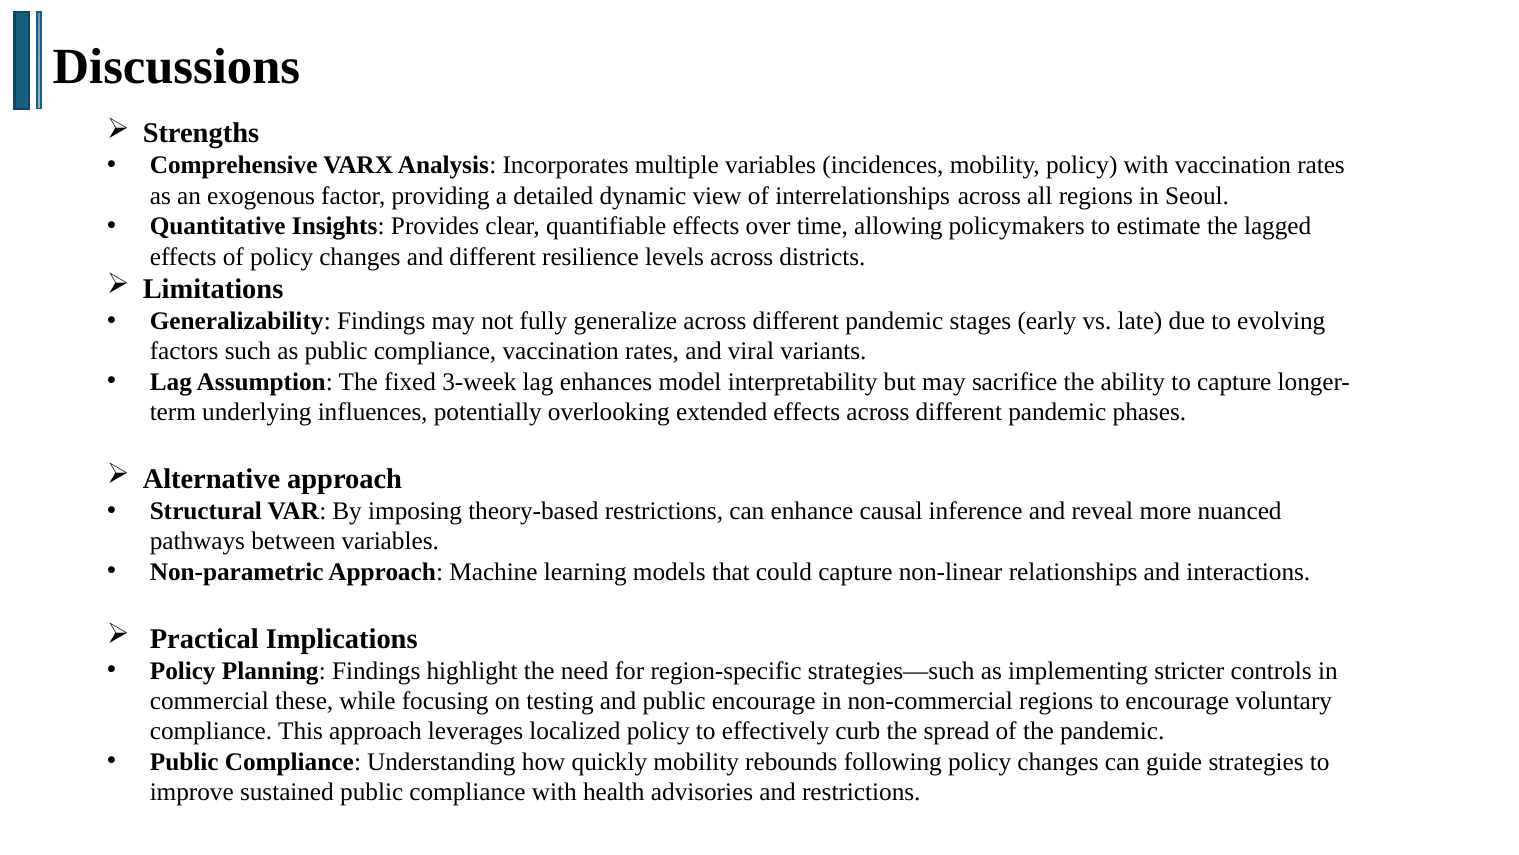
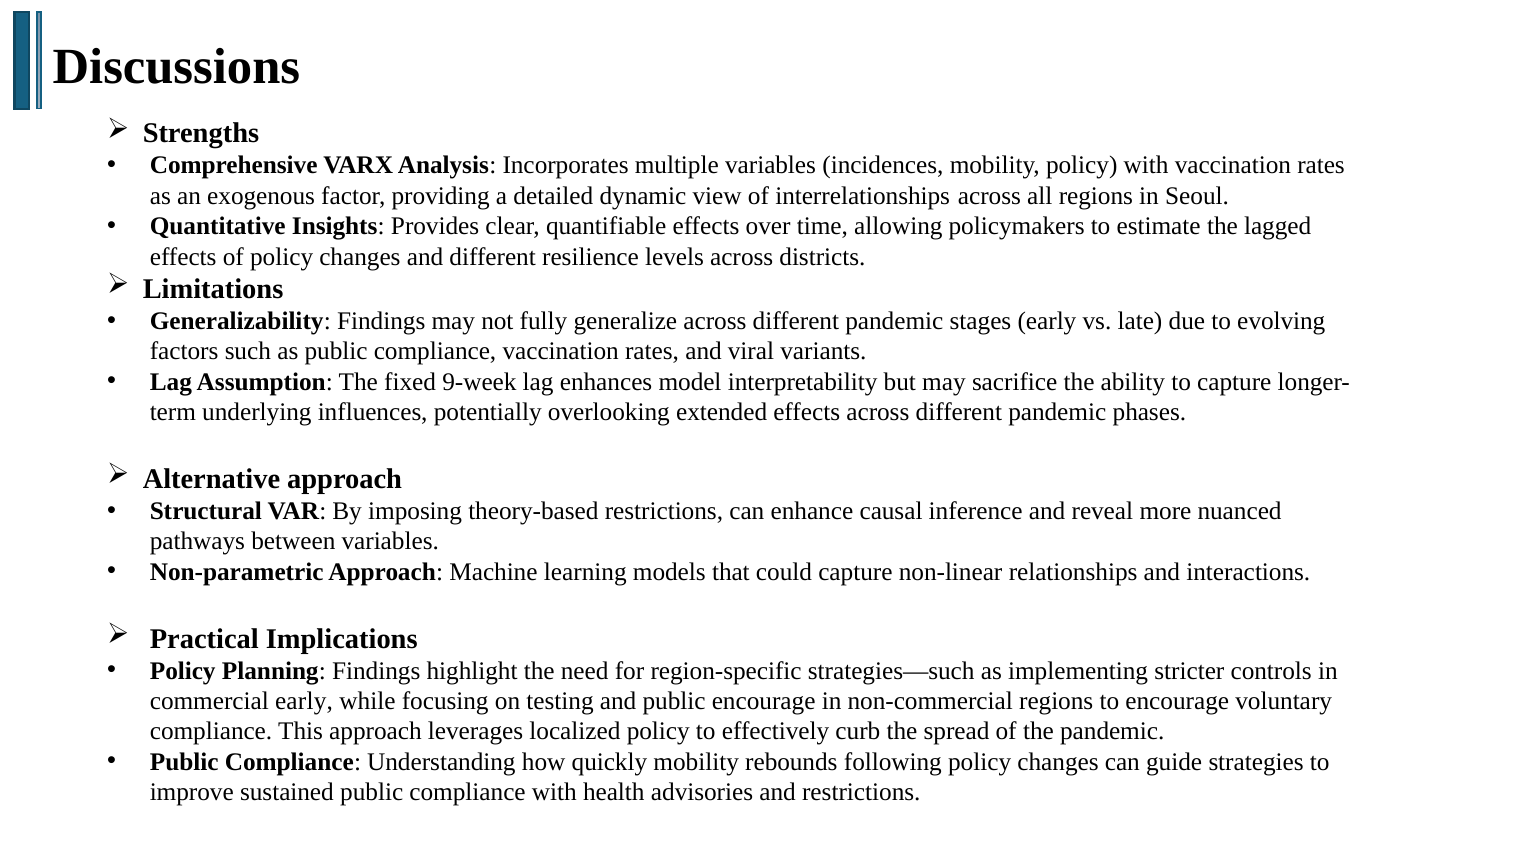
3-week: 3-week -> 9-week (479, 382)
commercial these: these -> early (304, 701)
